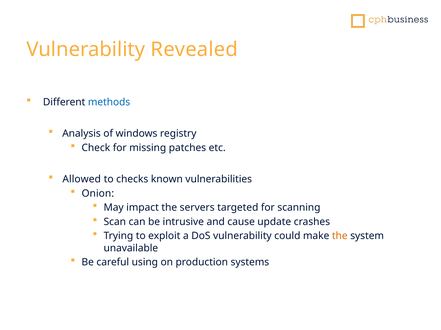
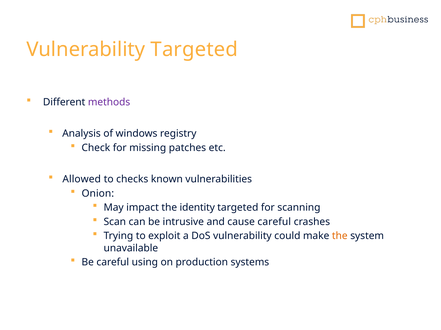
Vulnerability Revealed: Revealed -> Targeted (194, 50)
methods colour: blue -> purple (109, 102)
servers: servers -> identity (197, 208)
cause update: update -> careful (274, 222)
